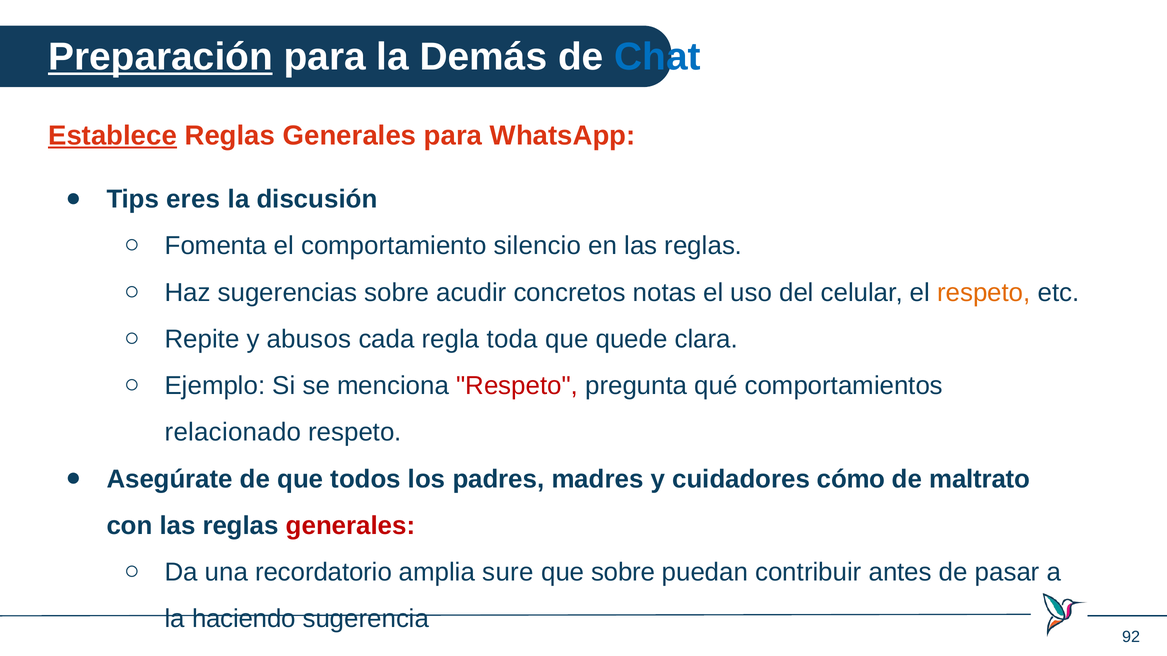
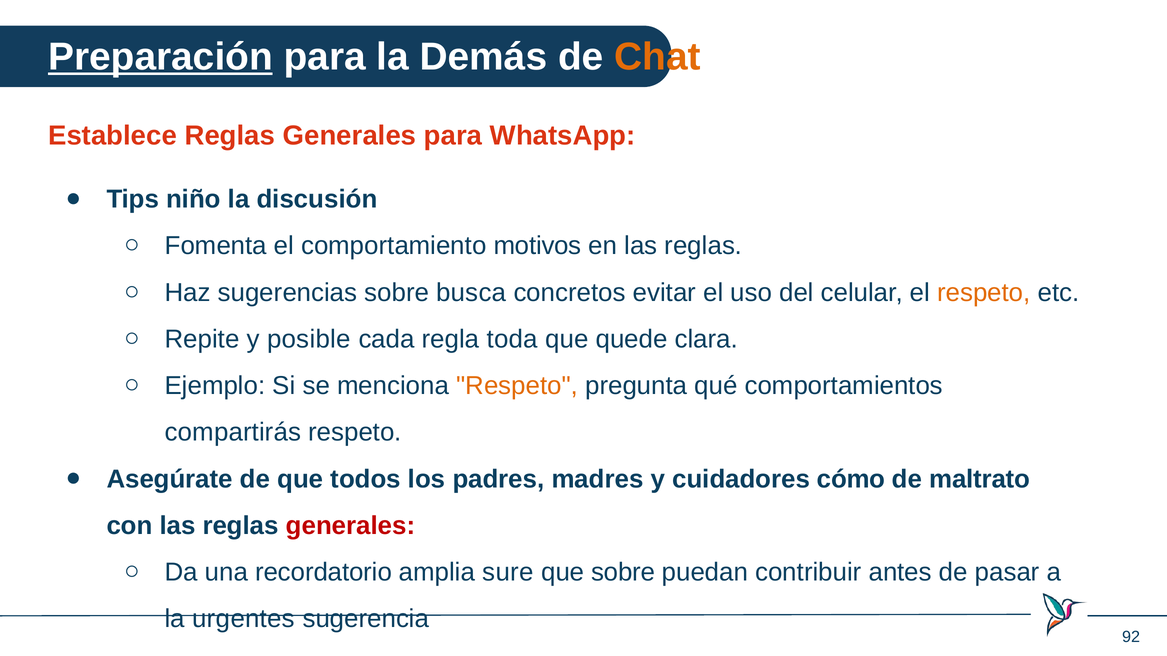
Chat colour: blue -> orange (657, 57)
Establece underline: present -> none (113, 136)
eres: eres -> niño (193, 199)
silencio: silencio -> motivos (538, 246)
acudir: acudir -> busca (471, 293)
notas: notas -> evitar (664, 293)
abusos: abusos -> posible (309, 339)
Respeto colour: red -> orange (517, 386)
relacionado: relacionado -> compartirás (233, 433)
haciendo: haciendo -> urgentes (244, 619)
